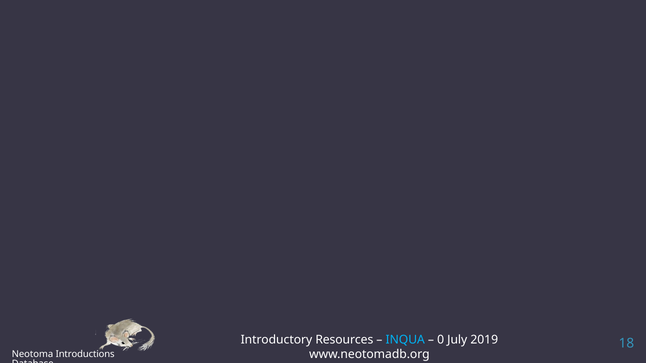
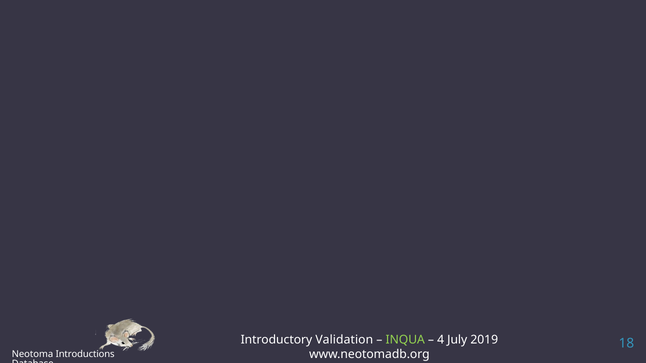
Resources: Resources -> Validation (344, 340)
INQUA colour: light blue -> light green (405, 340)
0: 0 -> 4 (441, 340)
